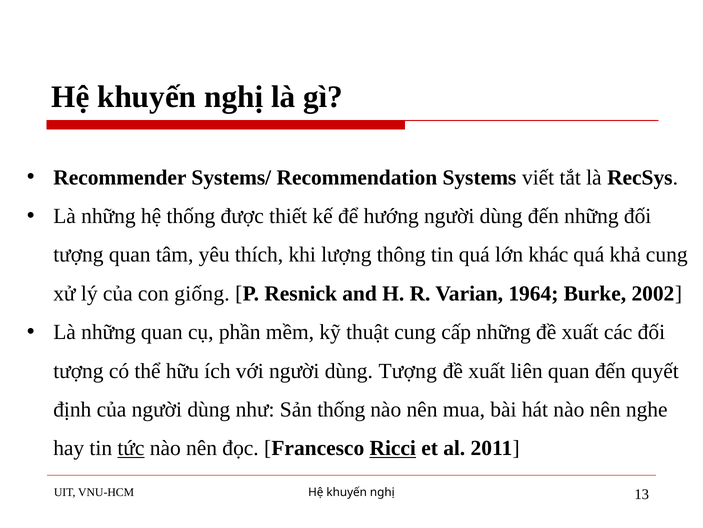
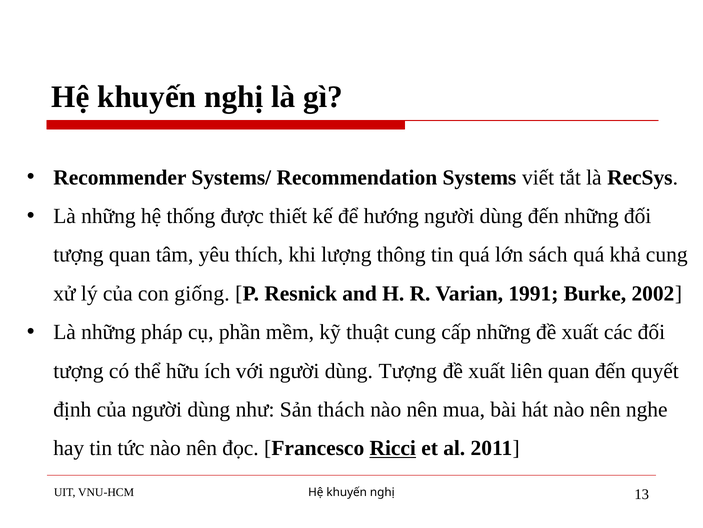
khác: khác -> sách (548, 254)
1964: 1964 -> 1991 (533, 293)
những quan: quan -> pháp (162, 332)
Sản thống: thống -> thách (341, 409)
tức underline: present -> none (131, 448)
